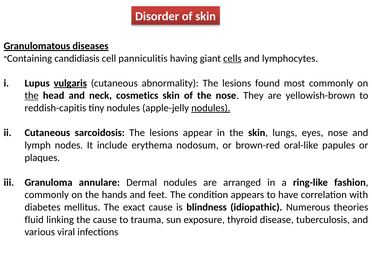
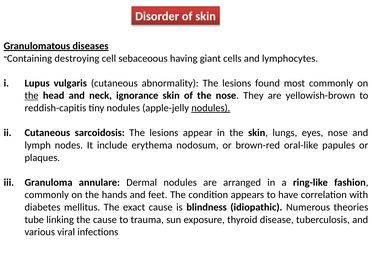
candidiasis: candidiasis -> destroying (77, 58)
panniculitis: panniculitis -> sebaceoous (143, 58)
cells underline: present -> none (232, 58)
vulgaris underline: present -> none (70, 83)
cosmetics: cosmetics -> ignorance (137, 96)
fluid: fluid -> tube (34, 220)
